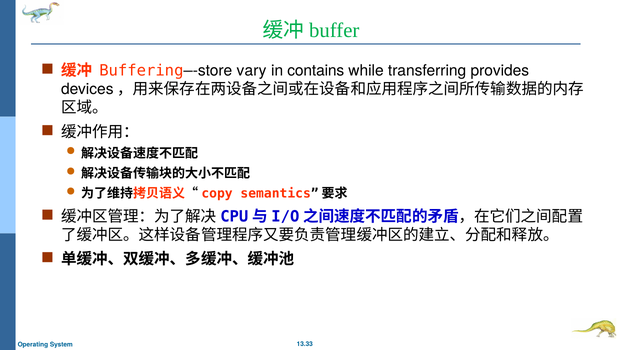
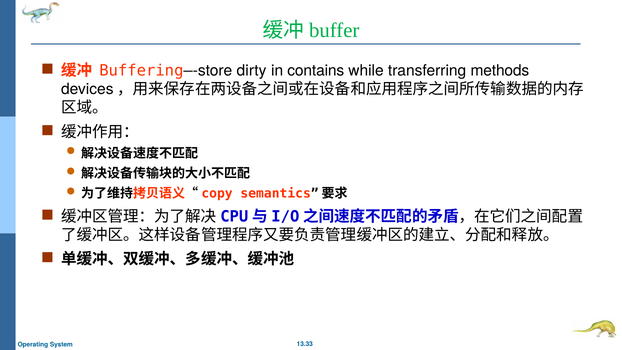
vary: vary -> dirty (252, 70)
provides: provides -> methods (500, 70)
